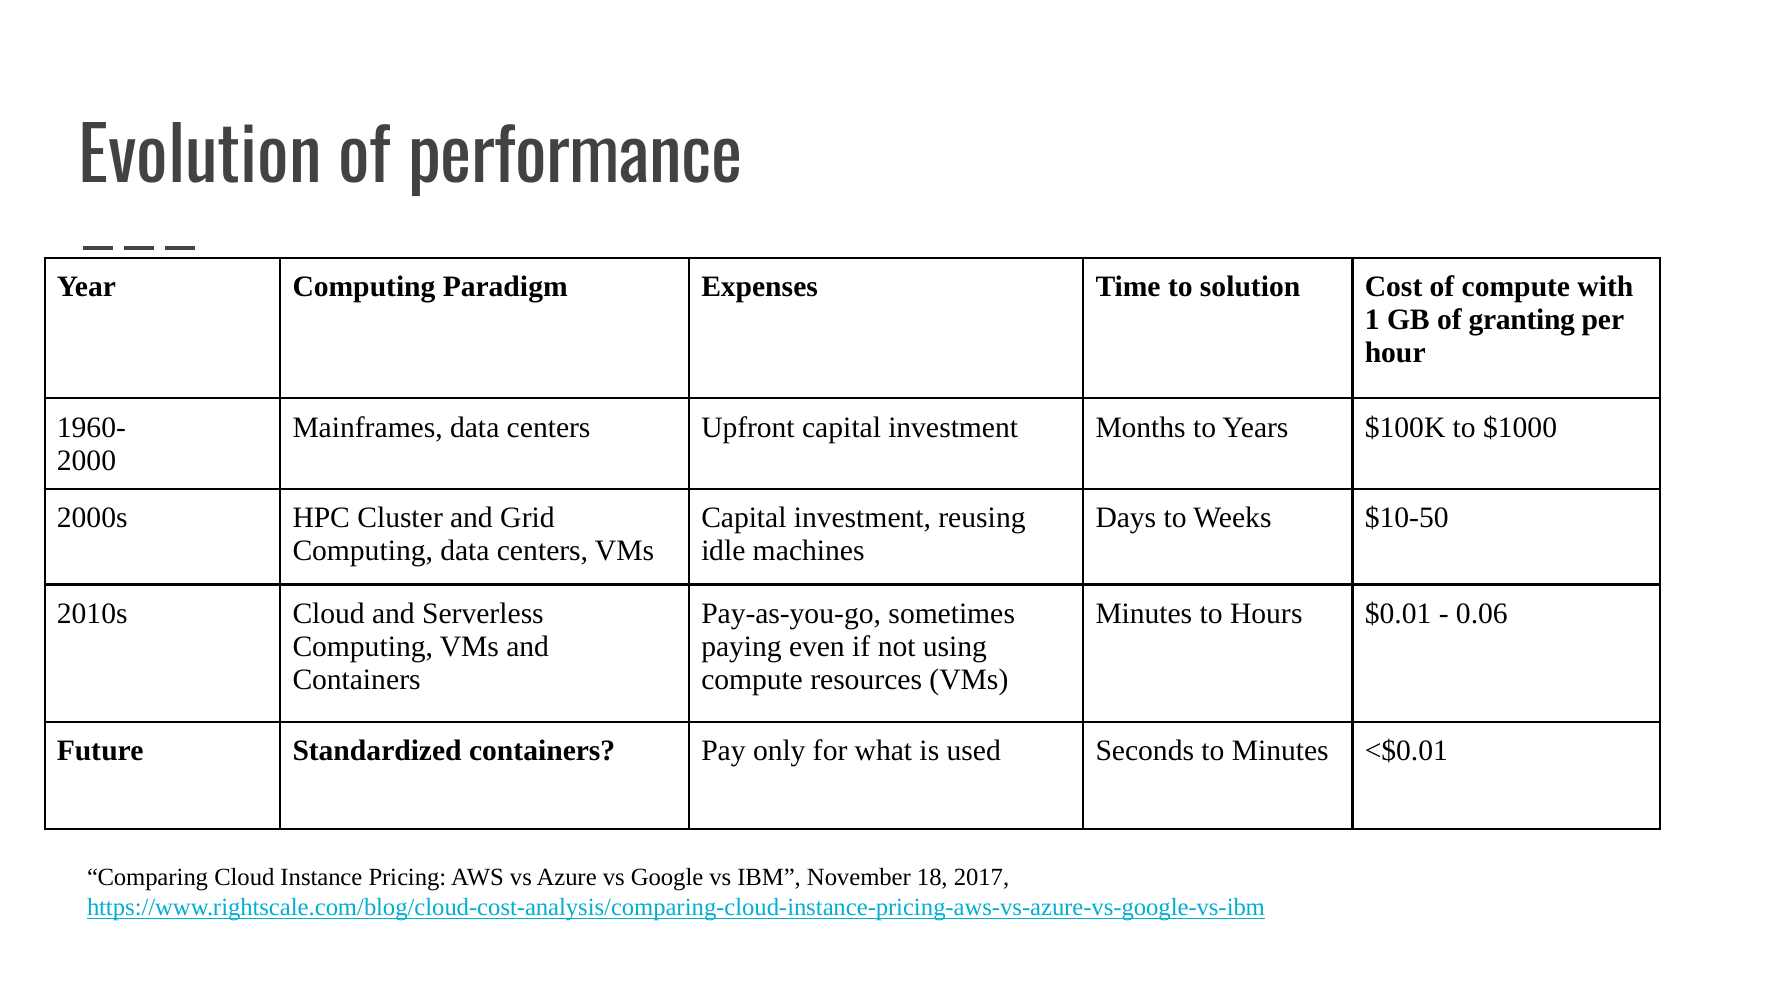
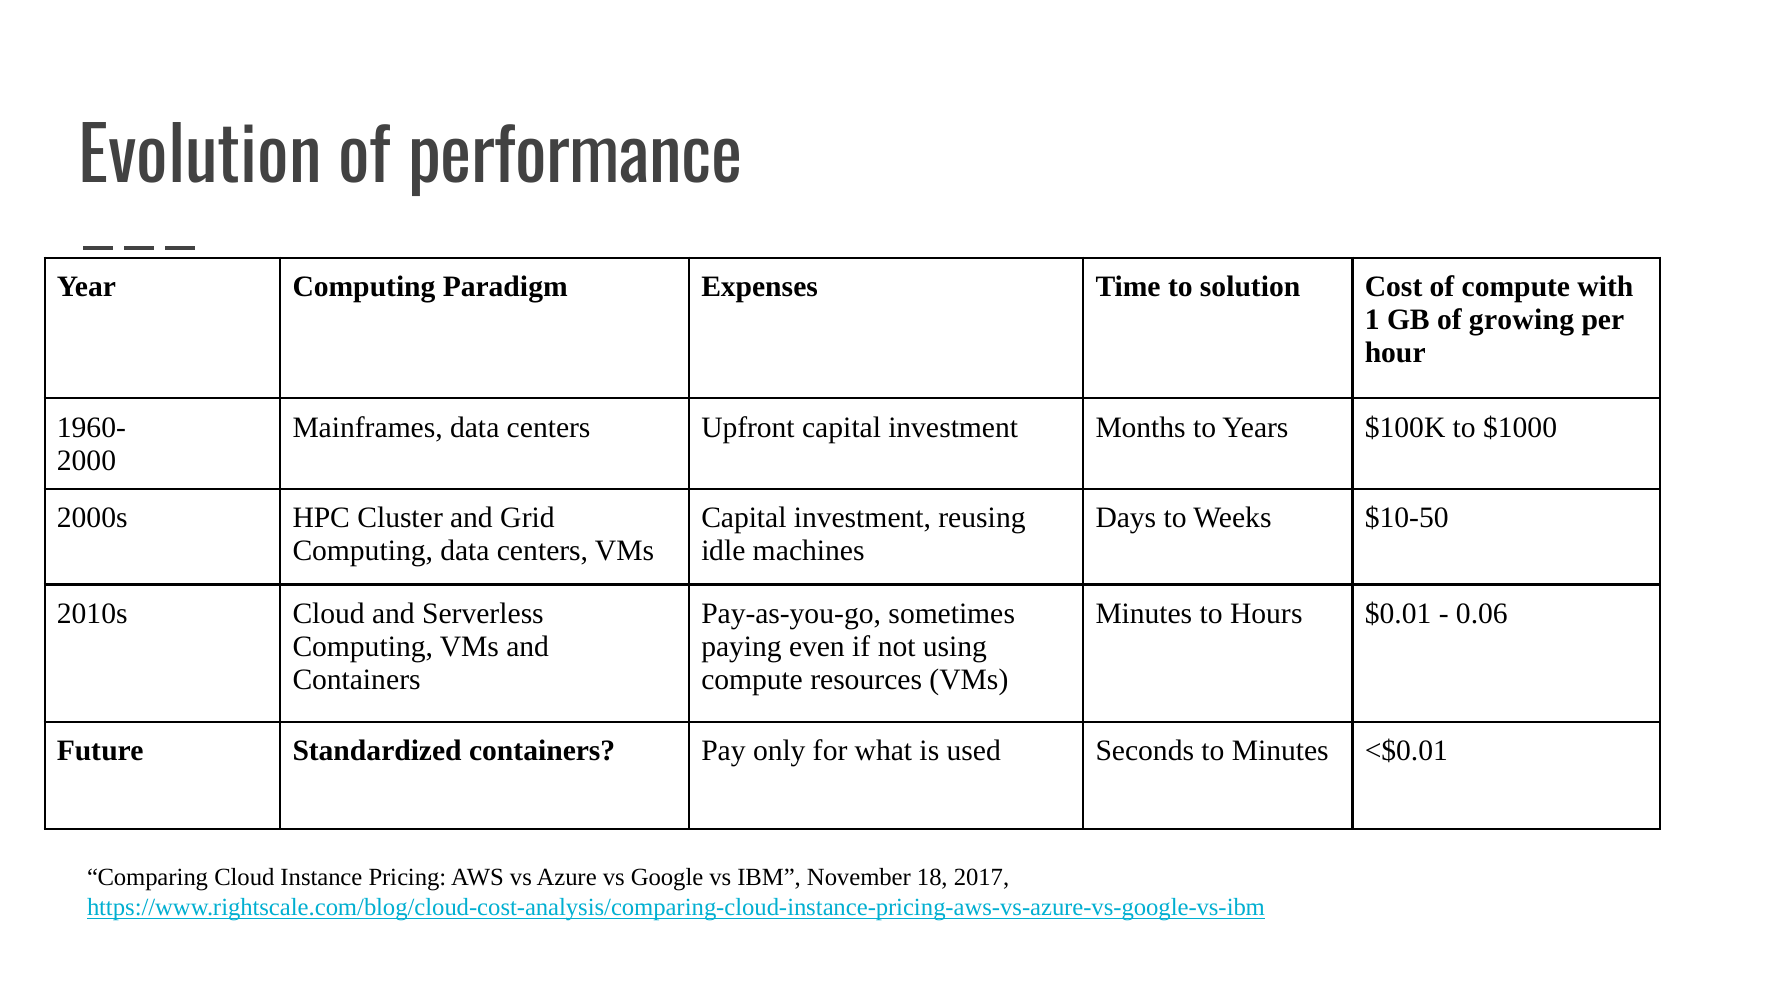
granting: granting -> growing (1522, 320)
